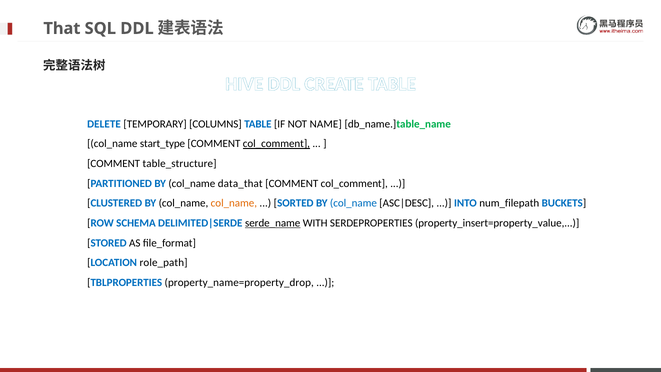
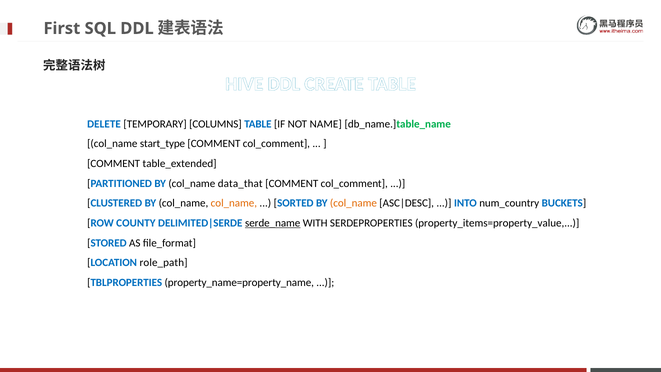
That: That -> First (62, 28)
col_comment underline: present -> none (276, 144)
table_structure: table_structure -> table_extended (180, 164)
col_name colour: blue -> orange (353, 203)
num_filepath: num_filepath -> num_country (509, 203)
SCHEMA: SCHEMA -> COUNTY (136, 223)
property_insert=property_value: property_insert=property_value -> property_items=property_value (497, 223)
property_name=property_drop: property_name=property_drop -> property_name=property_name (239, 282)
